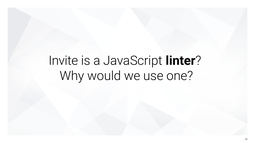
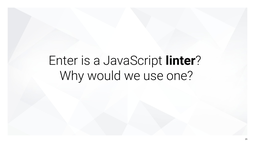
Invite: Invite -> Enter (63, 61)
